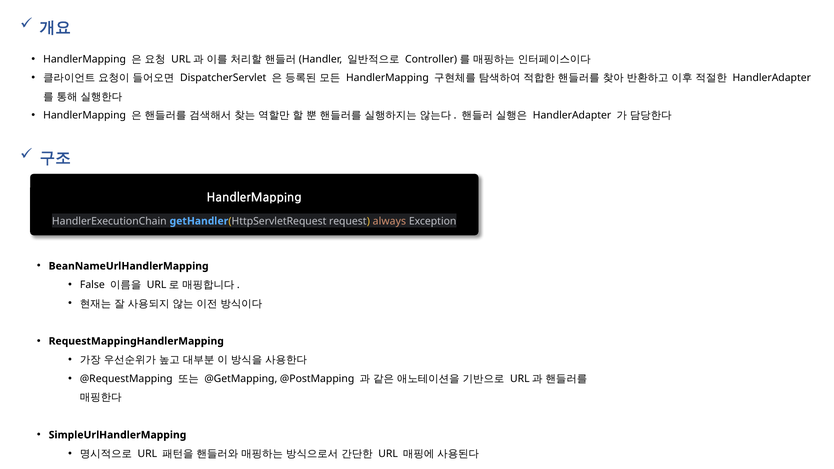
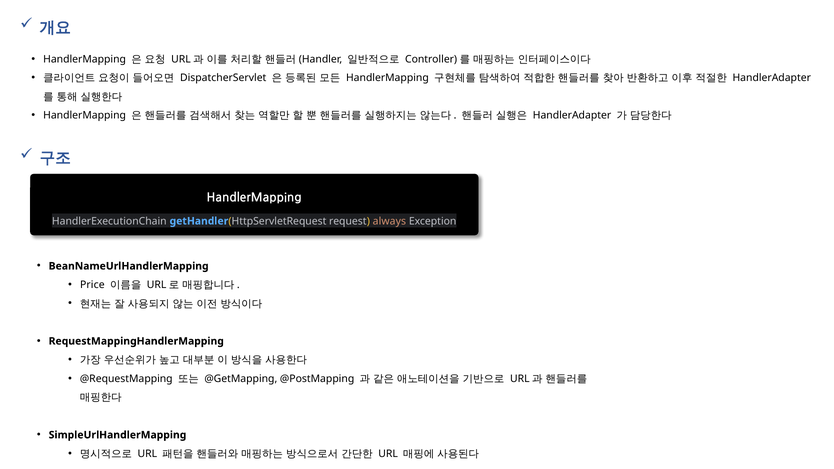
False: False -> Price (92, 285)
